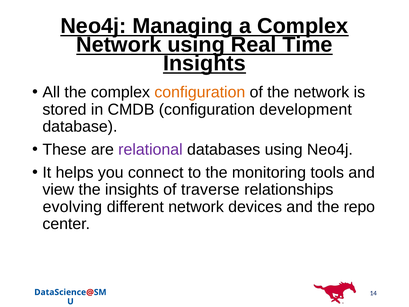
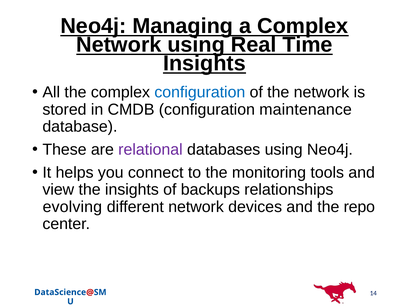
configuration colour: orange -> blue (200, 92)
development: development -> maintenance (306, 109)
traverse: traverse -> backups (210, 189)
